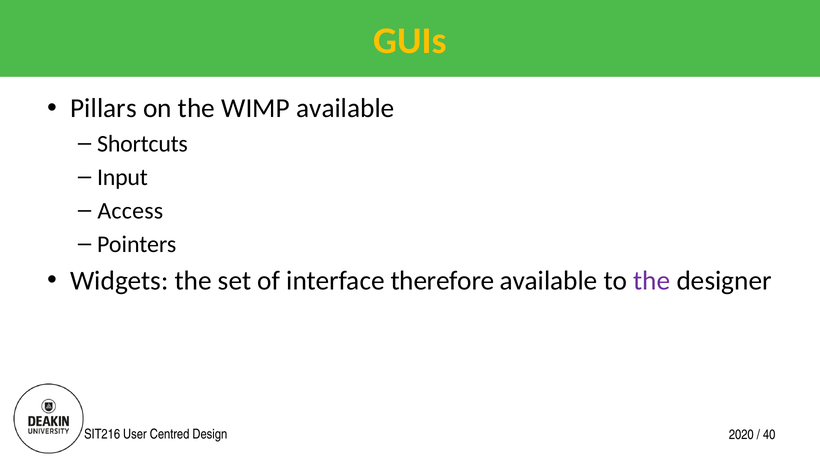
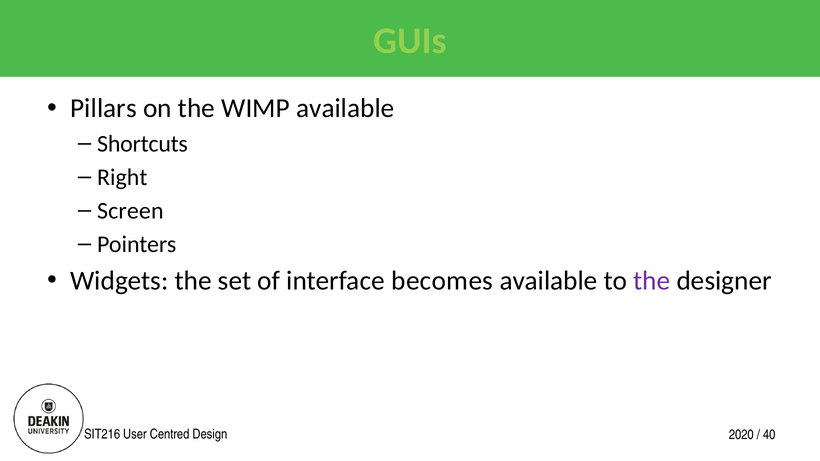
GUIs colour: yellow -> light green (410, 41)
Input: Input -> Right (122, 177)
Access: Access -> Screen (130, 211)
therefore: therefore -> becomes (442, 281)
